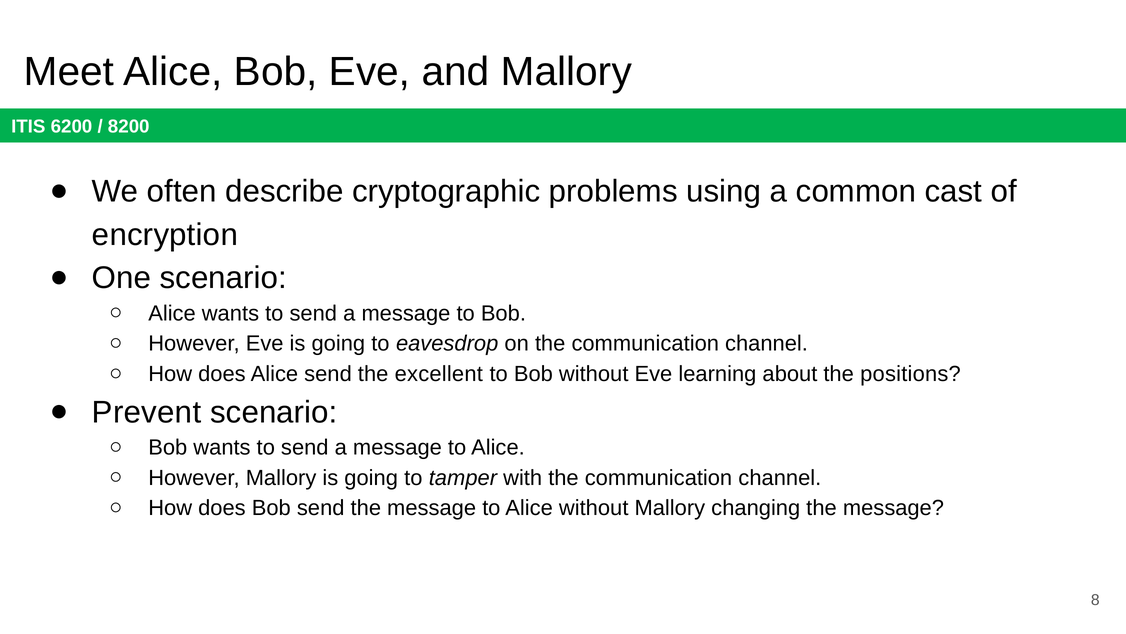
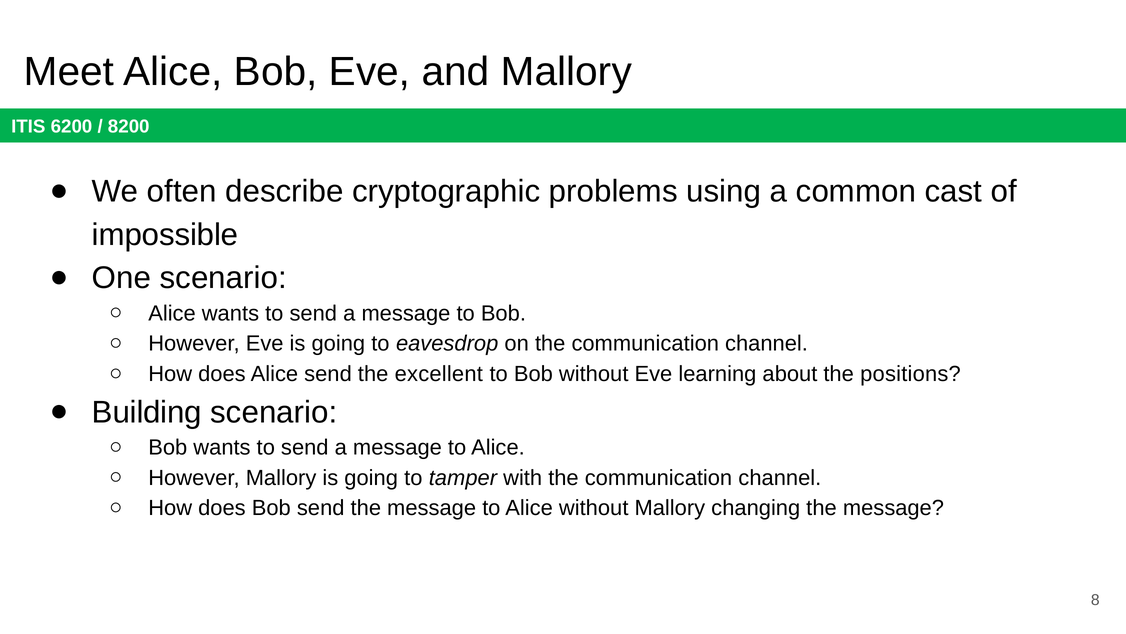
encryption: encryption -> impossible (165, 235)
Prevent: Prevent -> Building (147, 412)
